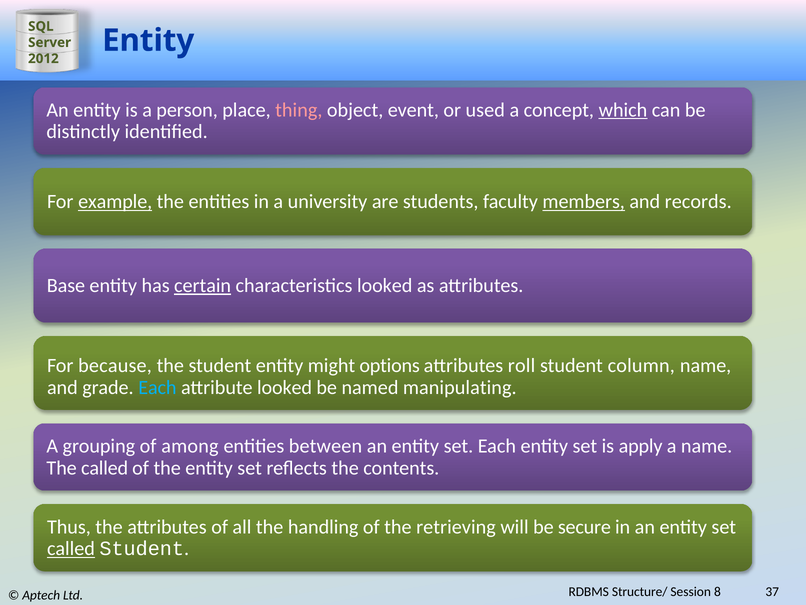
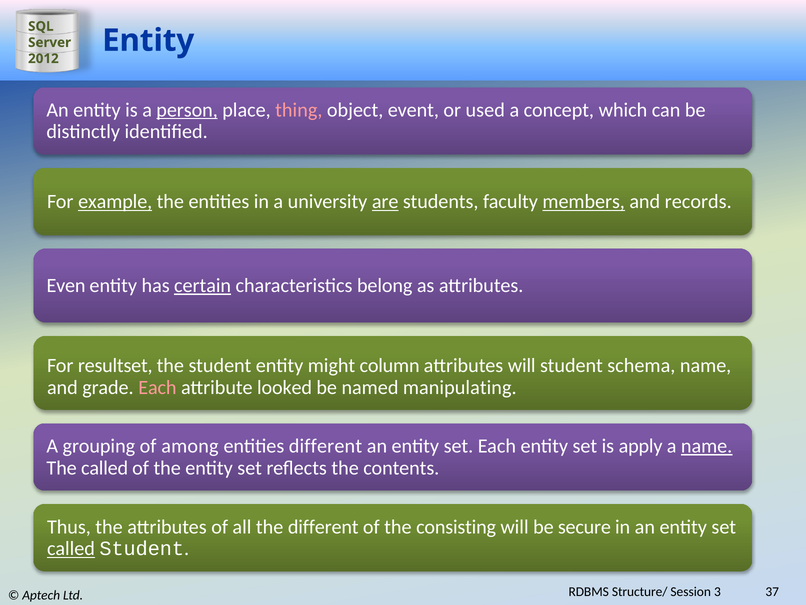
person underline: none -> present (187, 110)
which underline: present -> none (623, 110)
are underline: none -> present (385, 202)
Base: Base -> Even (66, 285)
characteristics looked: looked -> belong (385, 285)
because: because -> resultset (115, 365)
options: options -> column (390, 365)
attributes roll: roll -> will (522, 365)
column: column -> schema (641, 365)
Each colour: light blue -> pink (157, 387)
entities between: between -> different (325, 446)
name underline: none -> present (707, 446)
the handling: handling -> different (323, 527)
retrieving: retrieving -> consisting (456, 527)
8: 8 -> 3 (717, 591)
